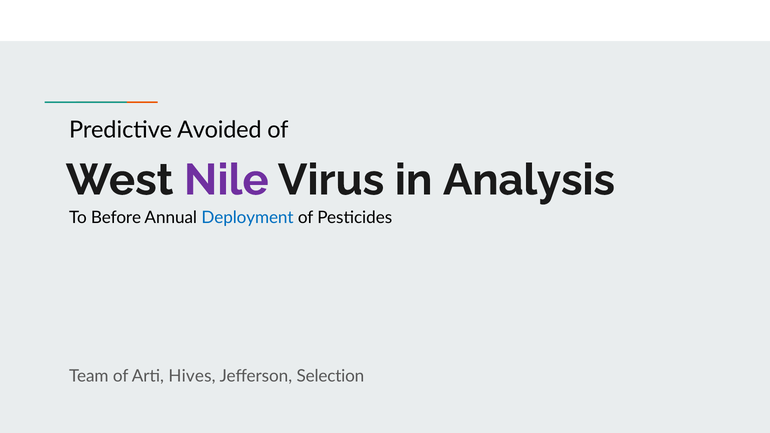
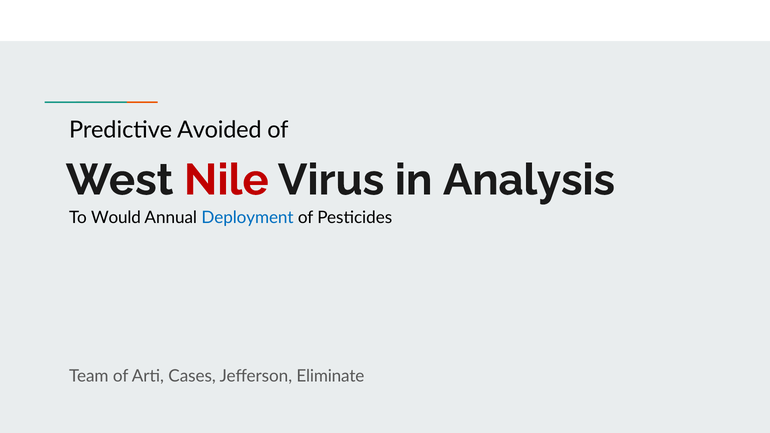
Nile colour: purple -> red (226, 180)
Before: Before -> Would (116, 218)
Hives: Hives -> Cases (192, 376)
Selection: Selection -> Eliminate (330, 376)
